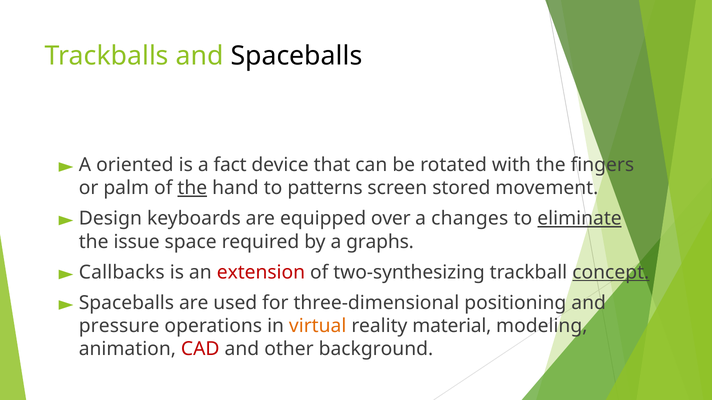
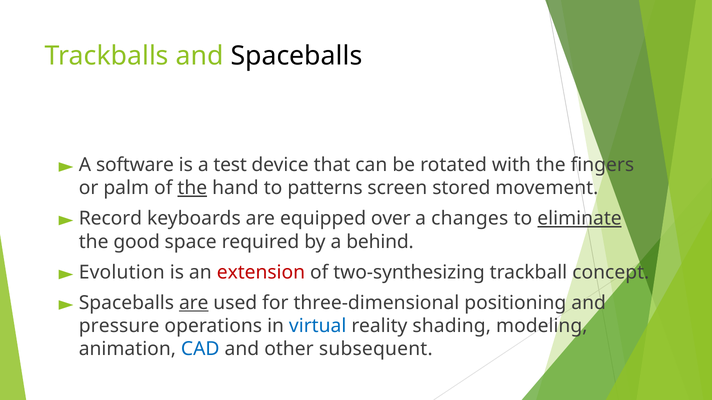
oriented: oriented -> software (135, 165)
fact: fact -> test (230, 165)
Design: Design -> Record (110, 219)
issue: issue -> good (137, 242)
graphs: graphs -> behind (380, 242)
Callbacks: Callbacks -> Evolution (122, 273)
concept underline: present -> none (611, 273)
are underline: none -> present (194, 303)
virtual colour: orange -> blue (318, 326)
material: material -> shading (452, 326)
CAD colour: red -> blue (200, 350)
background: background -> subsequent (376, 350)
